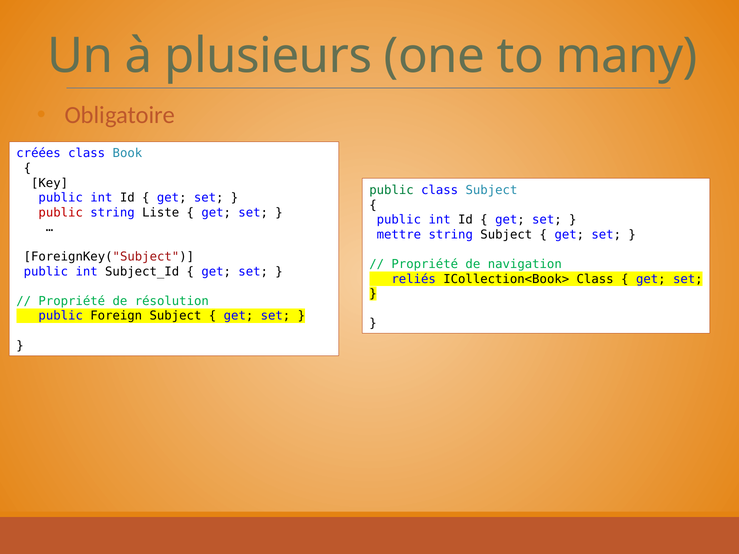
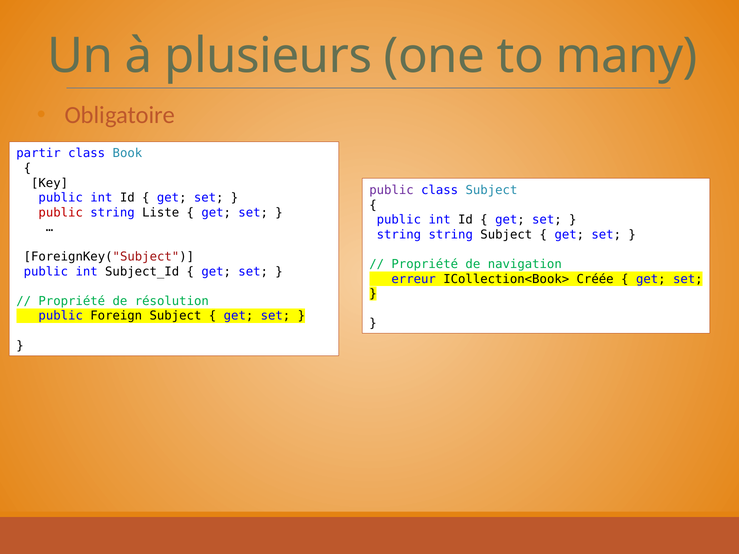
créées: créées -> partir (39, 153)
public colour: green -> purple (392, 190)
mettre: mettre -> string (399, 235)
reliés: reliés -> erreur (414, 279)
ICollection<Book> Class: Class -> Créée (595, 279)
